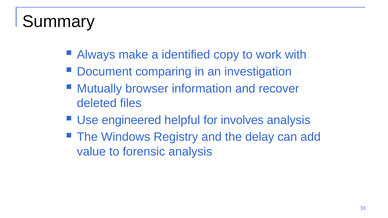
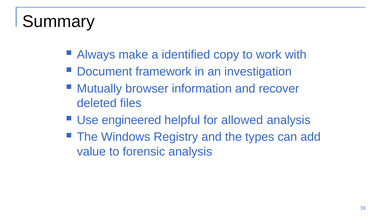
comparing: comparing -> framework (163, 72)
involves: involves -> allowed (242, 120)
delay: delay -> types (260, 137)
